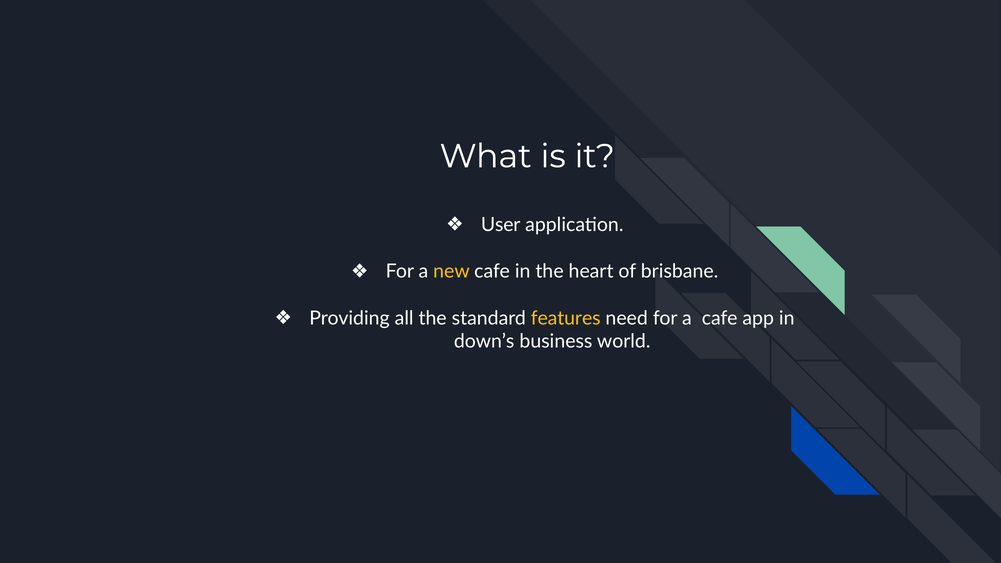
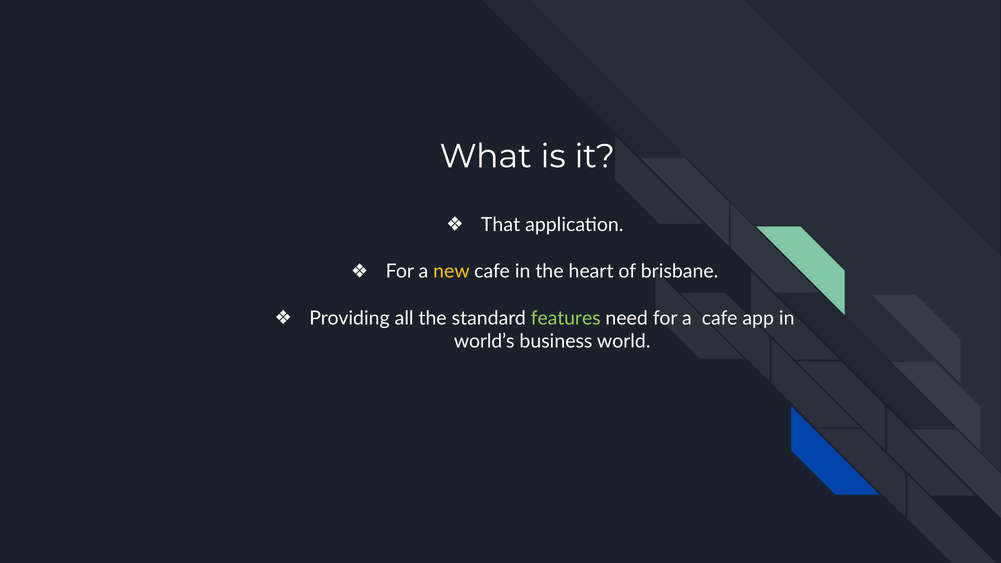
User: User -> That (501, 225)
features colour: yellow -> light green (566, 318)
down’s: down’s -> world’s (484, 342)
